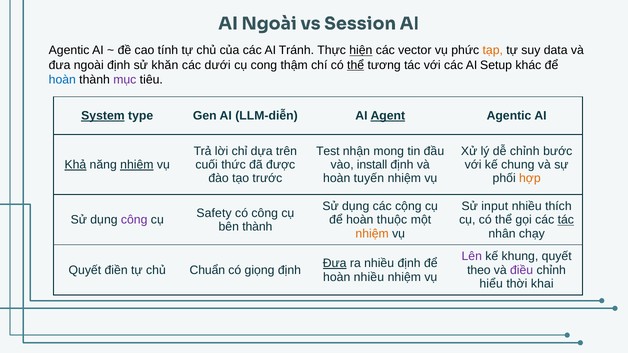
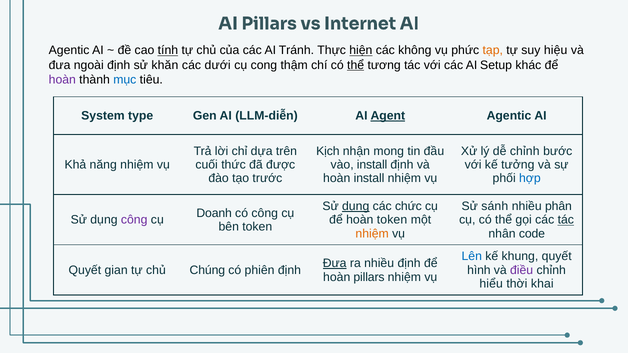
AI Ngoài: Ngoài -> Pillars (269, 24)
Session: Session -> Internet (360, 24)
tính underline: none -> present (168, 50)
vector: vector -> không (415, 50)
data: data -> hiệu (556, 50)
hoàn colour: blue -> purple (62, 80)
mục colour: purple -> blue (125, 80)
System underline: present -> none (103, 116)
Test: Test -> Kịch (328, 151)
Khả underline: present -> none (75, 165)
nhiệm underline: present -> none (137, 165)
chung: chung -> tưởng (518, 165)
hoàn tuyến: tuyến -> install (369, 179)
hợp colour: orange -> blue (530, 179)
dụng underline: none -> present (356, 206)
cộng: cộng -> chức (408, 206)
input: input -> sánh (495, 206)
thích: thích -> phân (558, 206)
Safety: Safety -> Doanh (214, 213)
hoàn thuộc: thuộc -> token (392, 220)
bên thành: thành -> token (257, 227)
chạy: chạy -> code (532, 234)
Lên colour: purple -> blue (472, 257)
điền: điền -> gian (116, 270)
Chuẩn: Chuẩn -> Chúng (207, 270)
giọng: giọng -> phiên (260, 270)
theo: theo -> hình (479, 270)
hoàn nhiều: nhiều -> pillars (369, 277)
